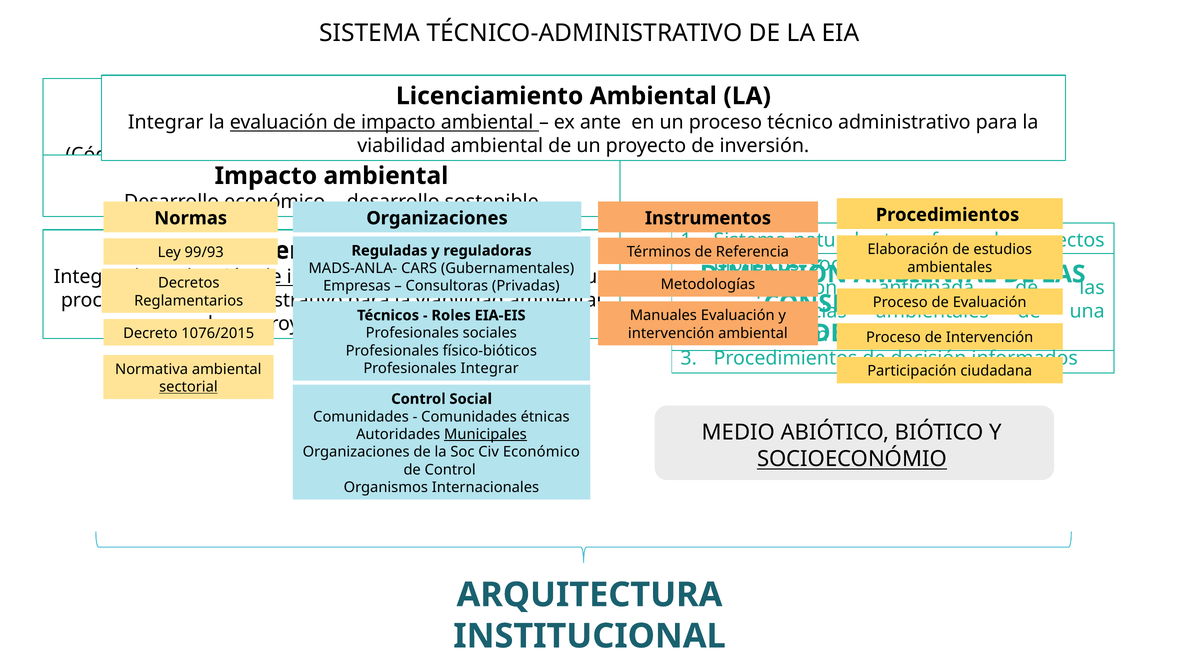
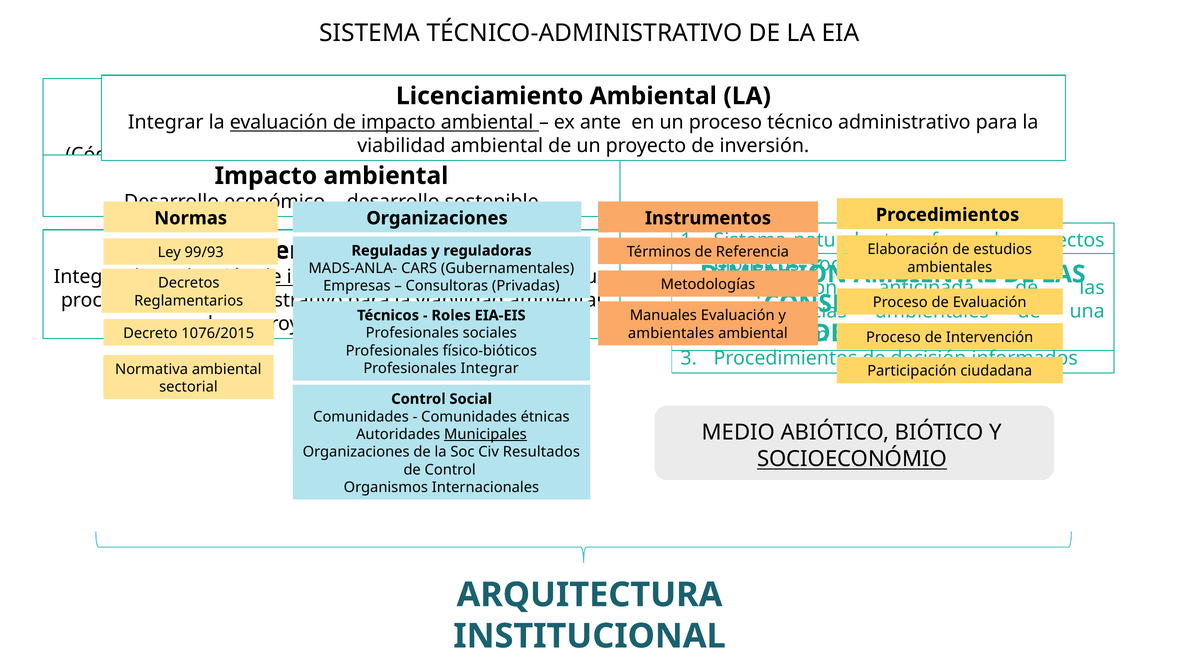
intervención: intervención -> ambientales (671, 333)
sectorial underline: present -> none (188, 387)
Civ Económico: Económico -> Resultados (541, 452)
